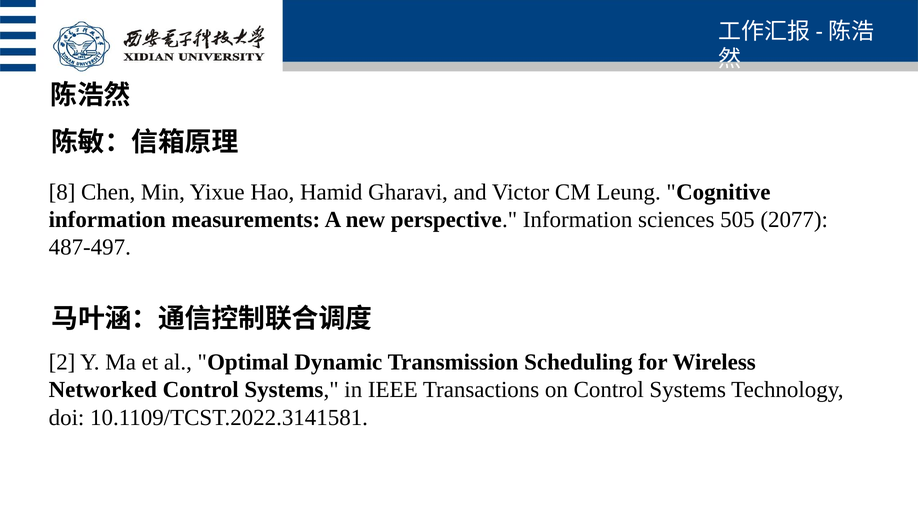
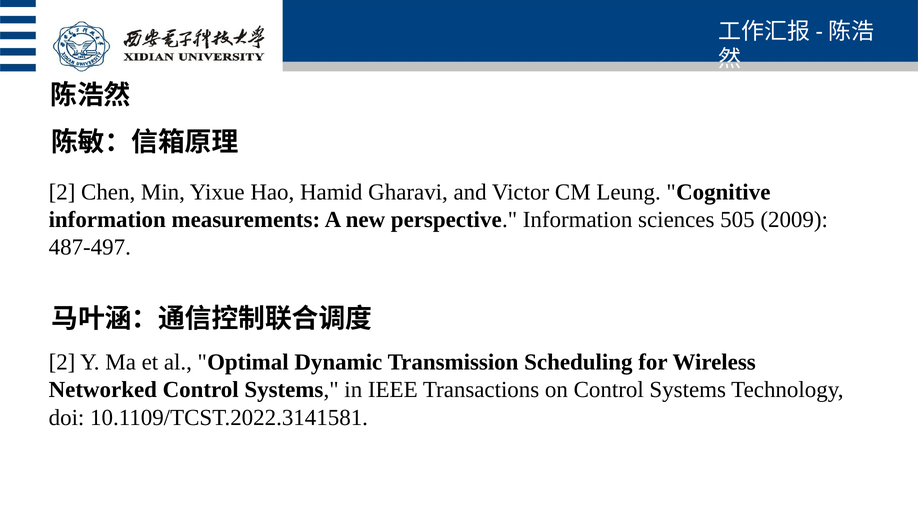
8: 8 -> 2 (62, 192)
2077: 2077 -> 2009 (794, 220)
